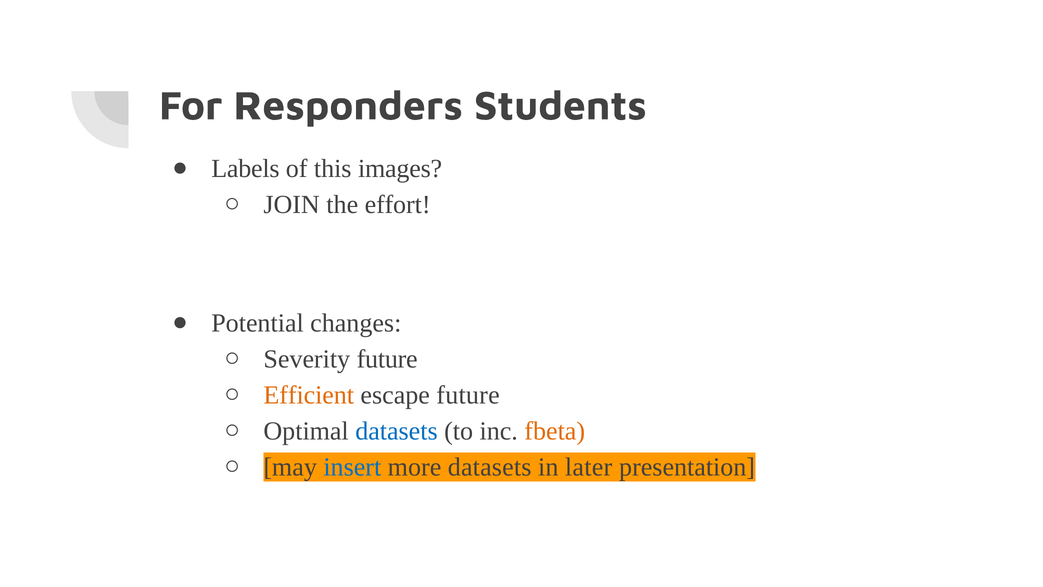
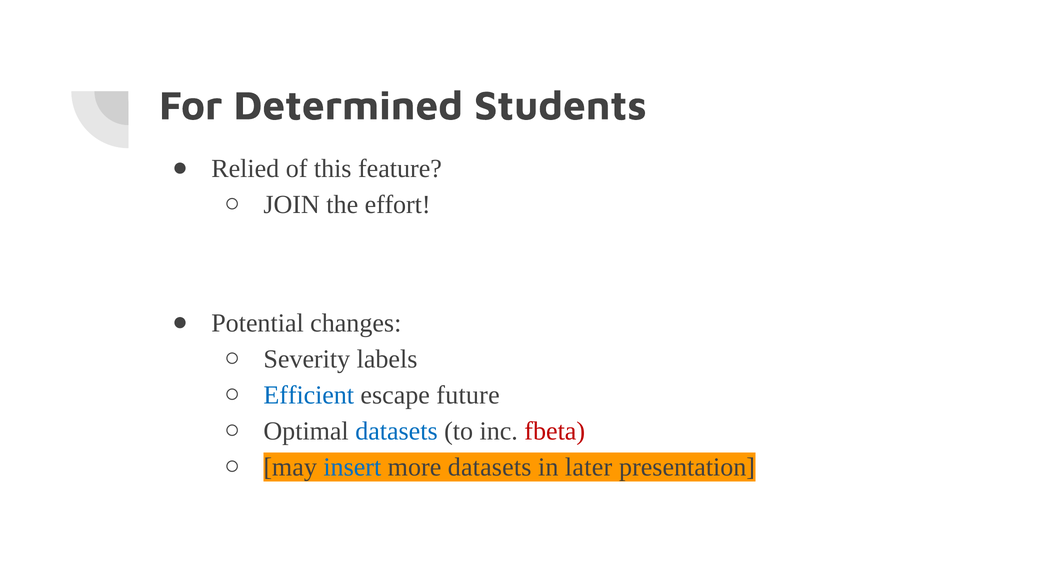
Responders: Responders -> Determined (348, 106)
Labels: Labels -> Relied (245, 169)
images: images -> feature (400, 169)
Severity future: future -> labels (387, 359)
Efficient colour: orange -> blue (309, 395)
fbeta colour: orange -> red (555, 431)
